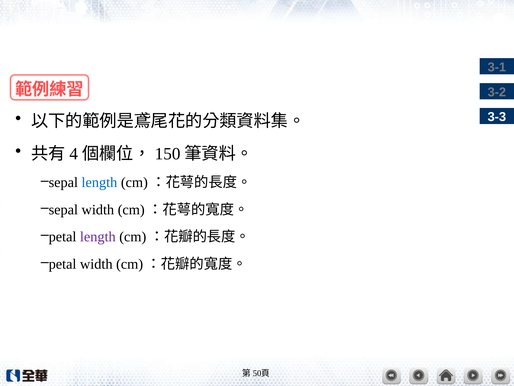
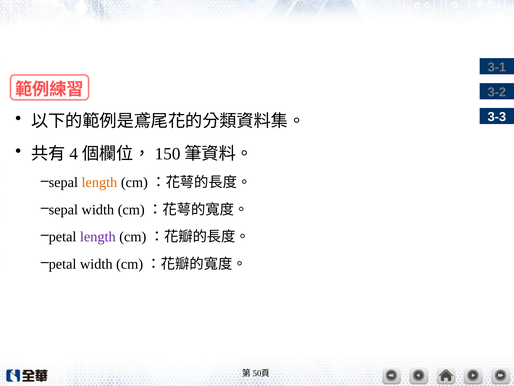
length colour: blue -> orange (99, 182)
